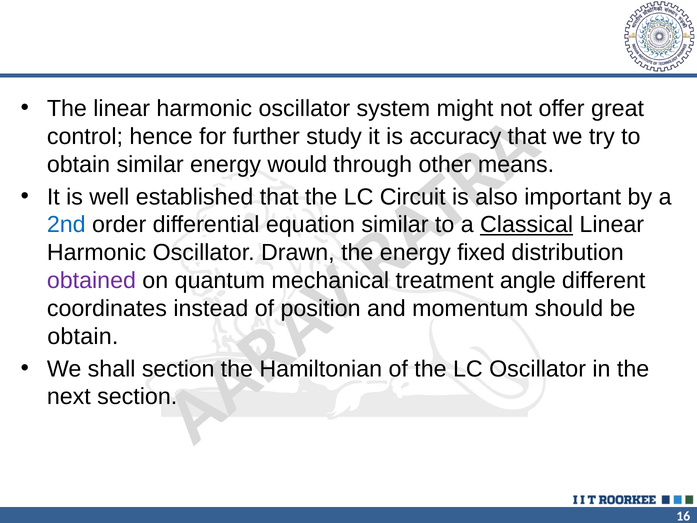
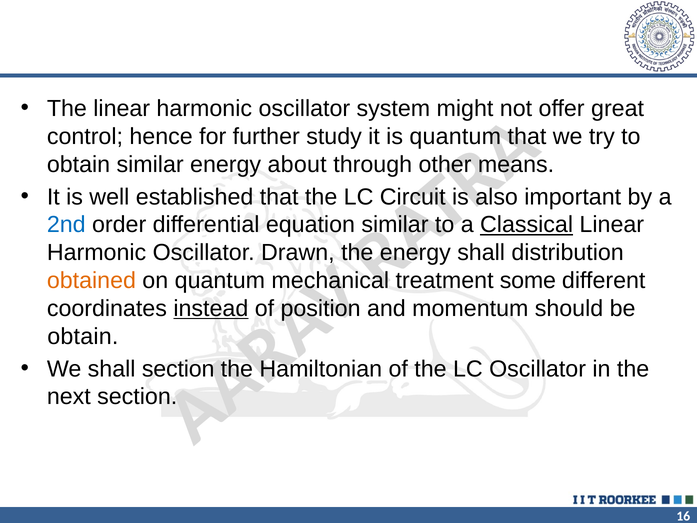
is accuracy: accuracy -> quantum (455, 136)
would: would -> about (297, 164)
fixed: fixed -> shall (481, 253)
obtained colour: purple -> orange (91, 280)
angle: angle -> some (528, 280)
instead underline: none -> present (211, 308)
